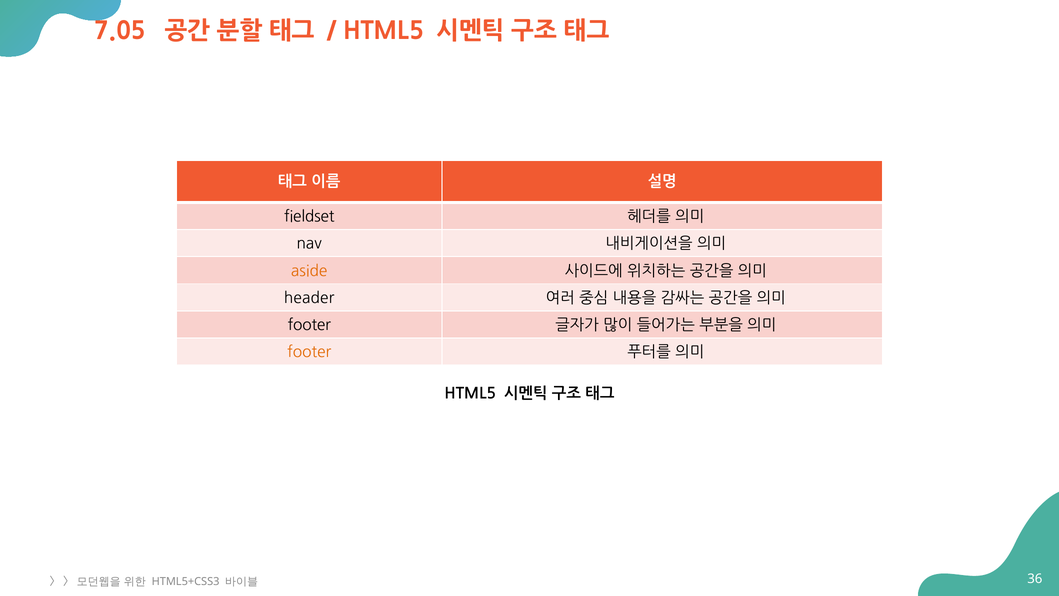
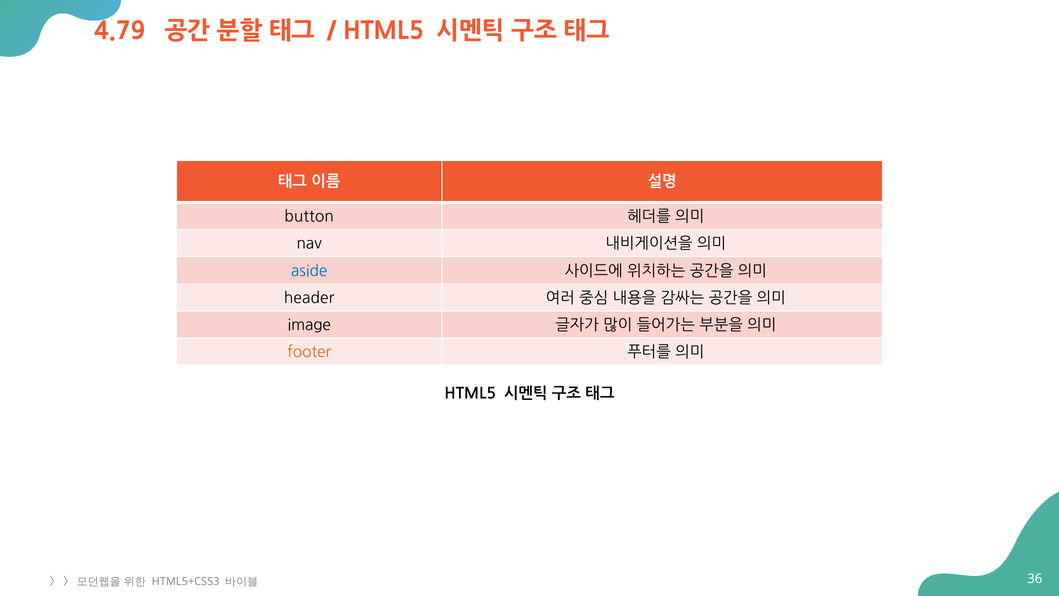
7.05: 7.05 -> 4.79 (120, 31)
fieldset: fieldset -> button (309, 217)
aside colour: orange -> blue (309, 271)
footer: footer -> image (309, 325)
